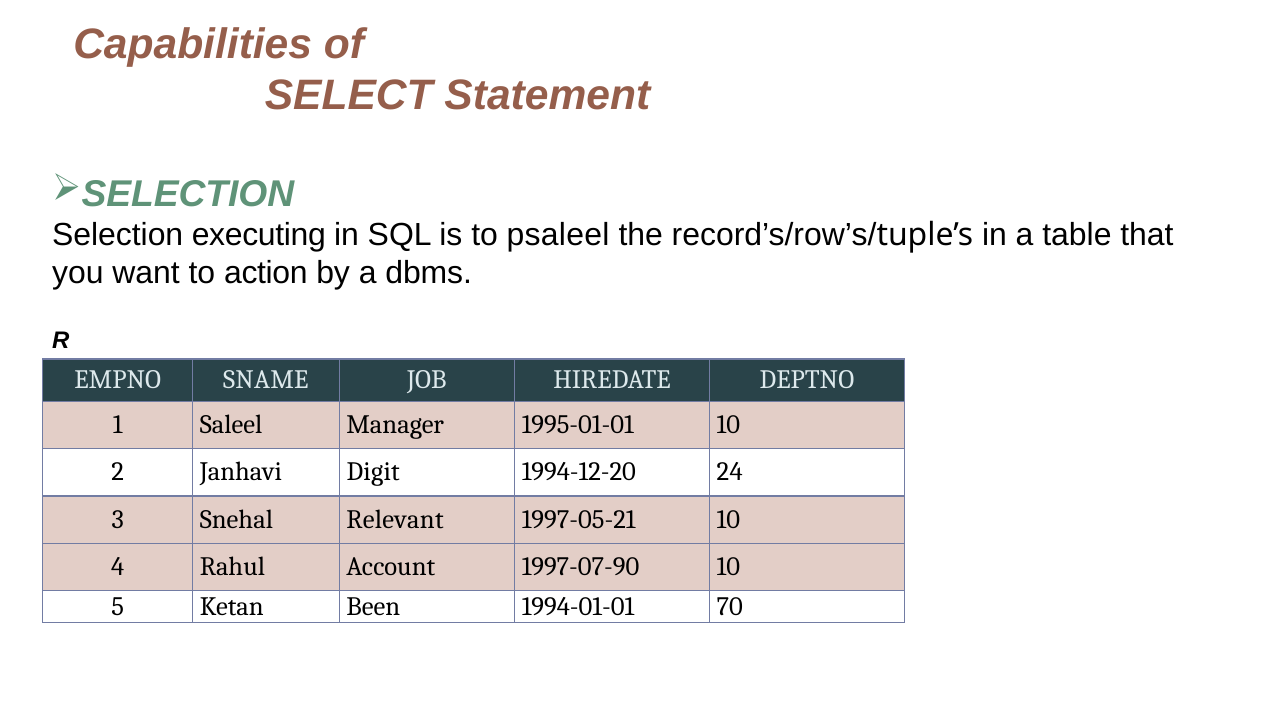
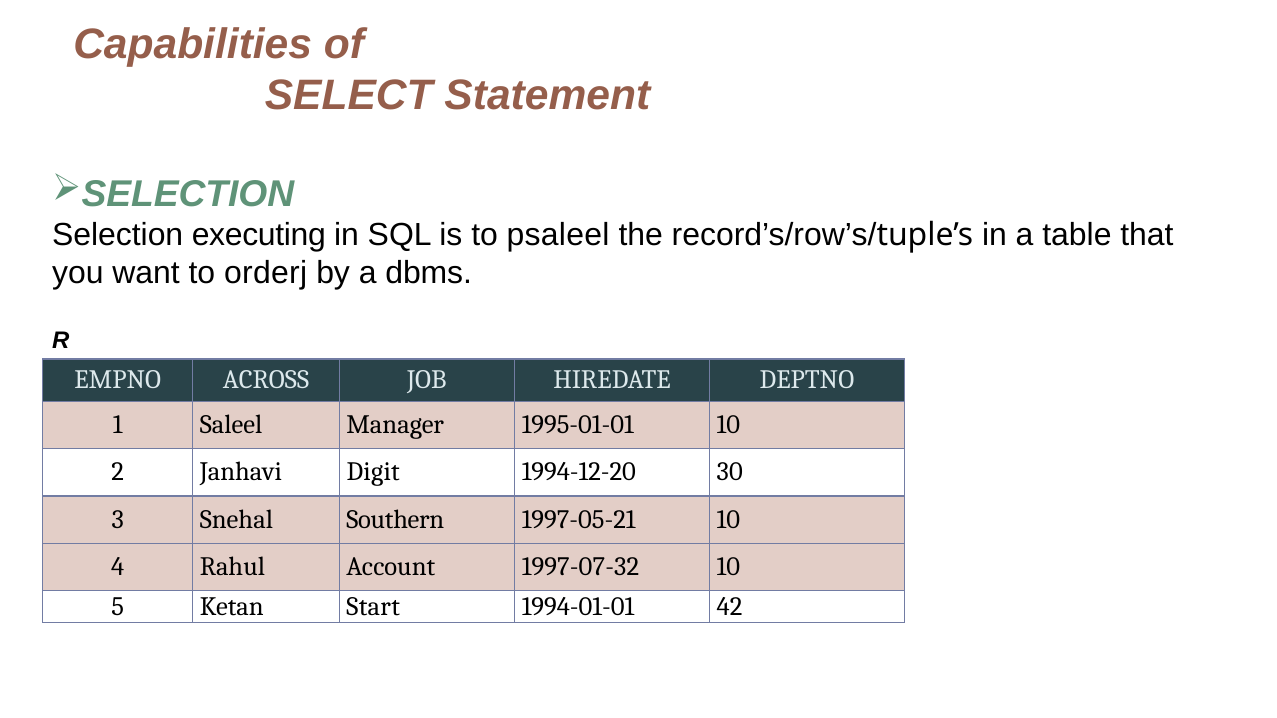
action: action -> orderj (266, 274)
SNAME: SNAME -> ACROSS (266, 380)
24: 24 -> 30 (730, 472)
Relevant: Relevant -> Southern (395, 520)
1997-07-90: 1997-07-90 -> 1997-07-32 (580, 567)
Been: Been -> Start (373, 607)
70: 70 -> 42 (730, 607)
